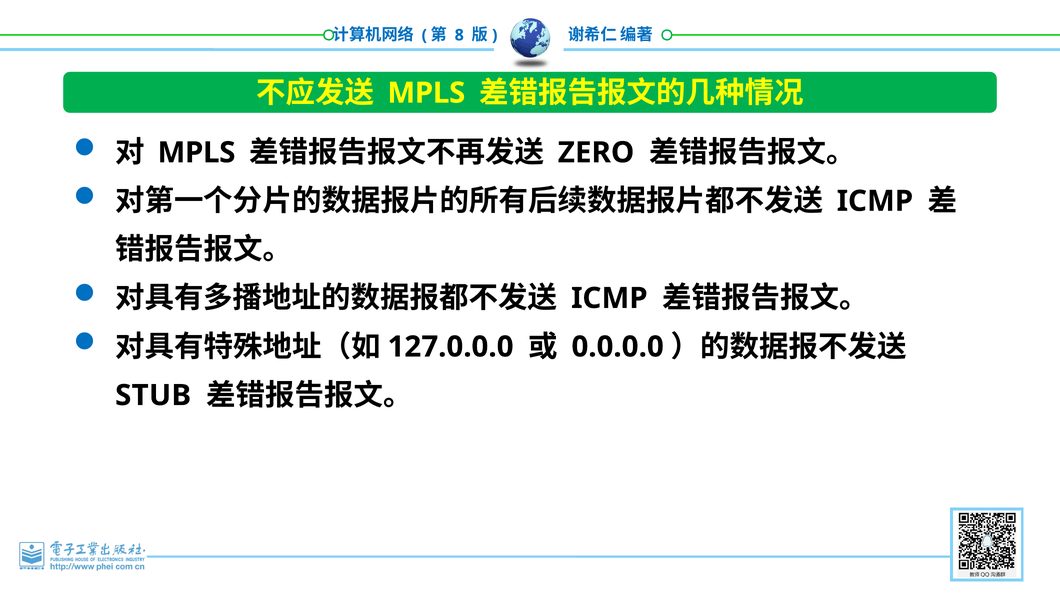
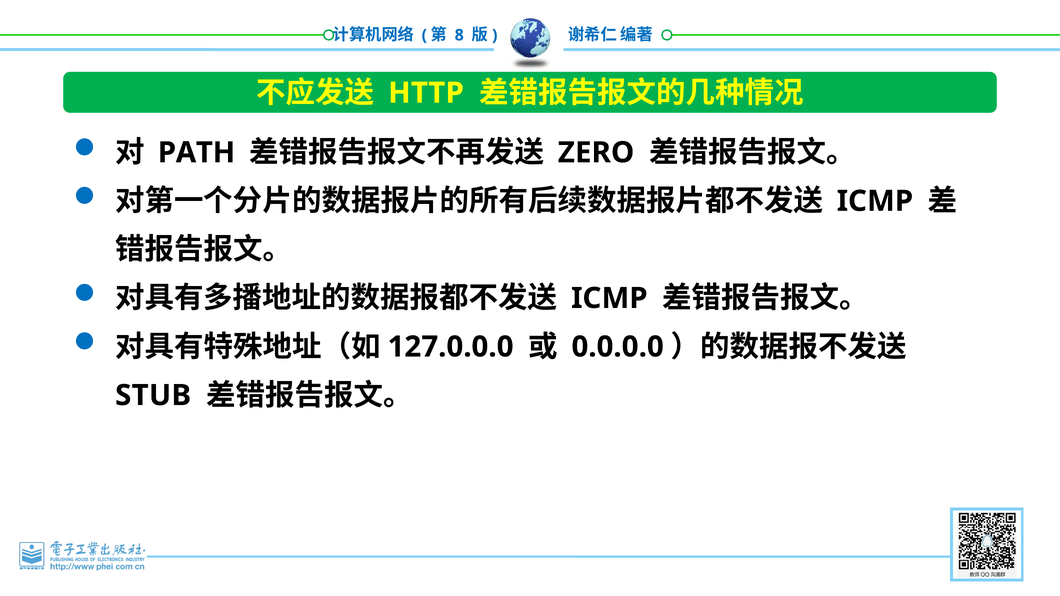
MPLS: MPLS -> HTTP (426, 93)
MPLS: MPLS -> PATH (197, 153)
